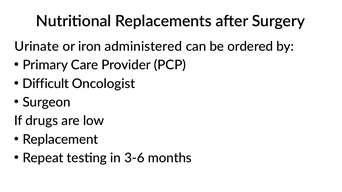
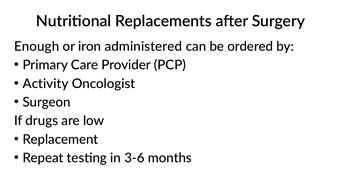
Urinate: Urinate -> Enough (37, 47)
Difficult: Difficult -> Activity (46, 84)
